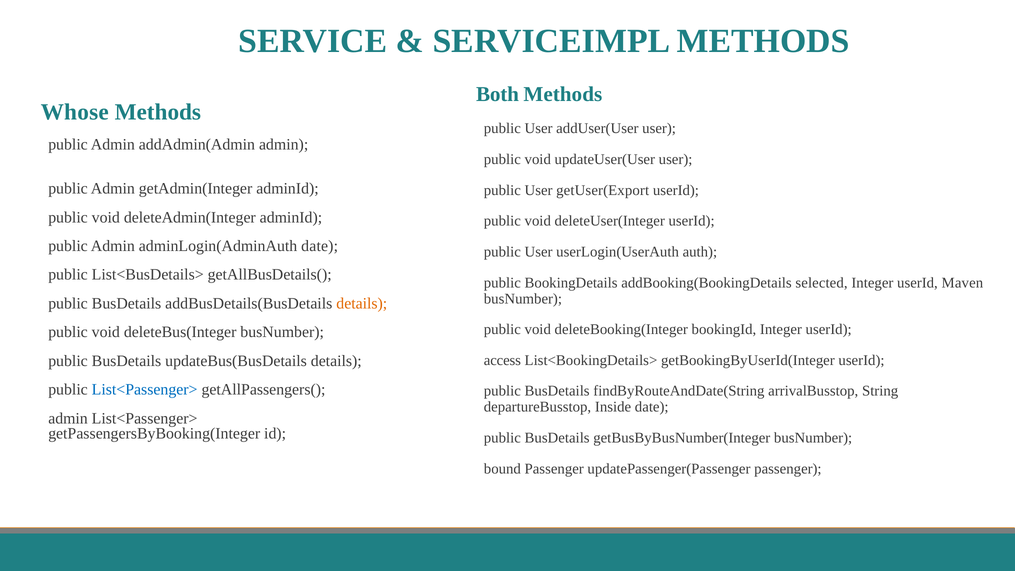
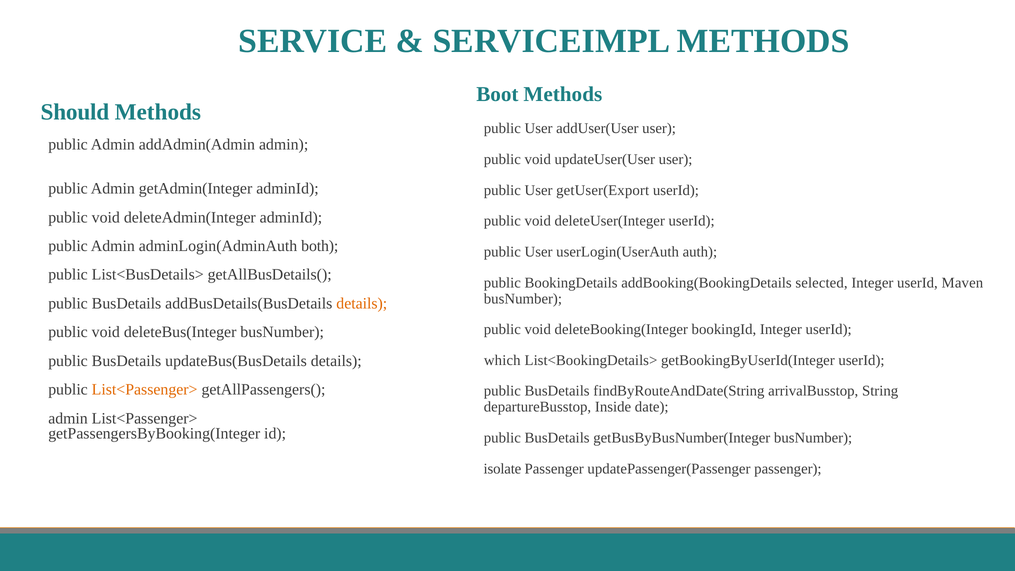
Both: Both -> Boot (497, 94)
Whose: Whose -> Should (75, 112)
adminLogin(AdminAuth date: date -> both (320, 246)
access: access -> which (502, 360)
List<Passenger> colour: blue -> orange (145, 390)
bound: bound -> isolate (502, 469)
